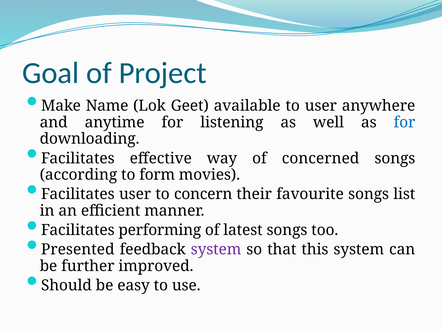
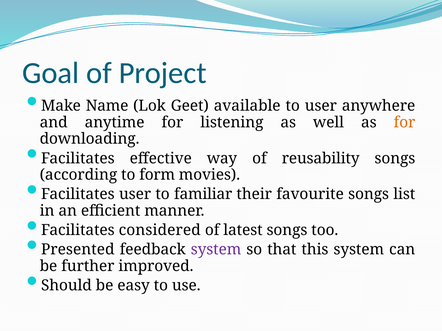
for colour: blue -> orange (404, 123)
concerned: concerned -> reusability (321, 159)
concern: concern -> familiar (203, 195)
performing: performing -> considered (160, 231)
